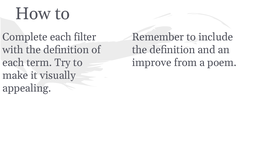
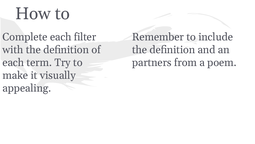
improve: improve -> partners (152, 62)
